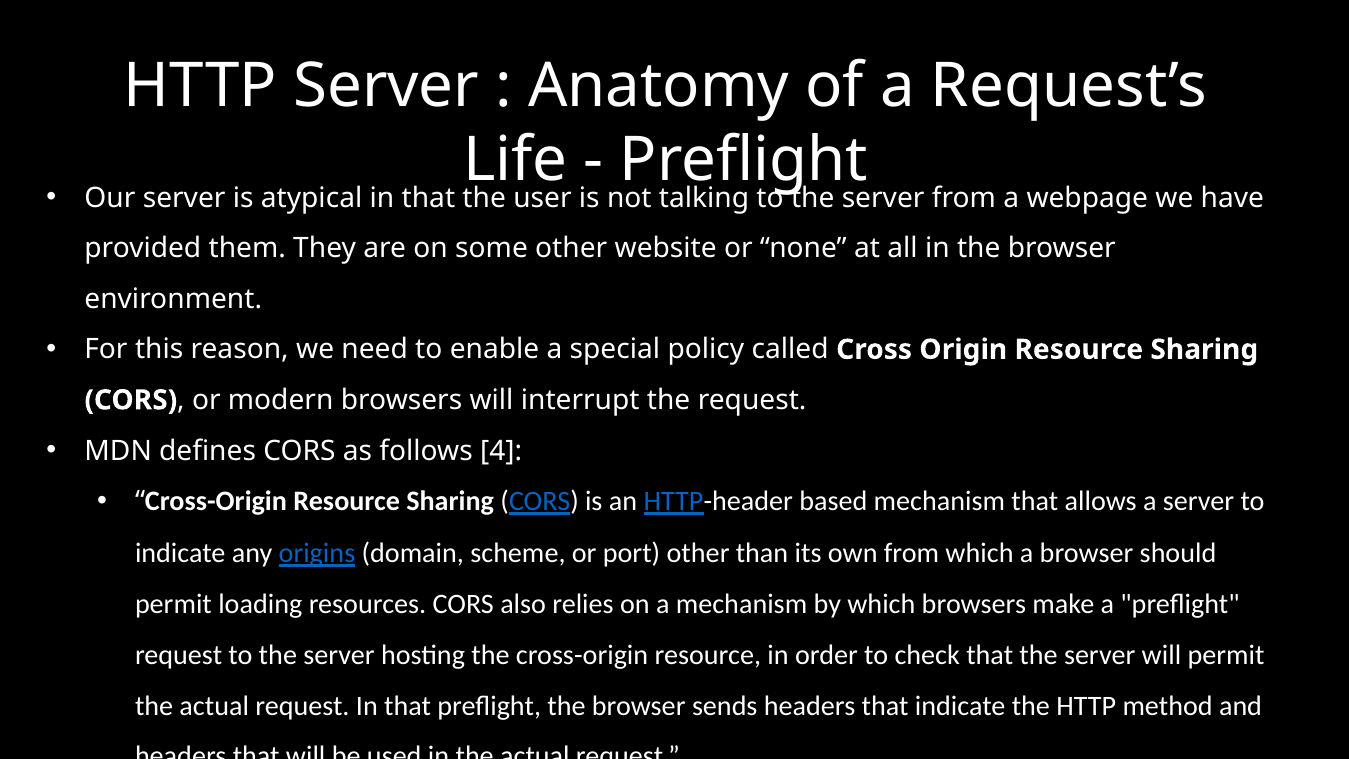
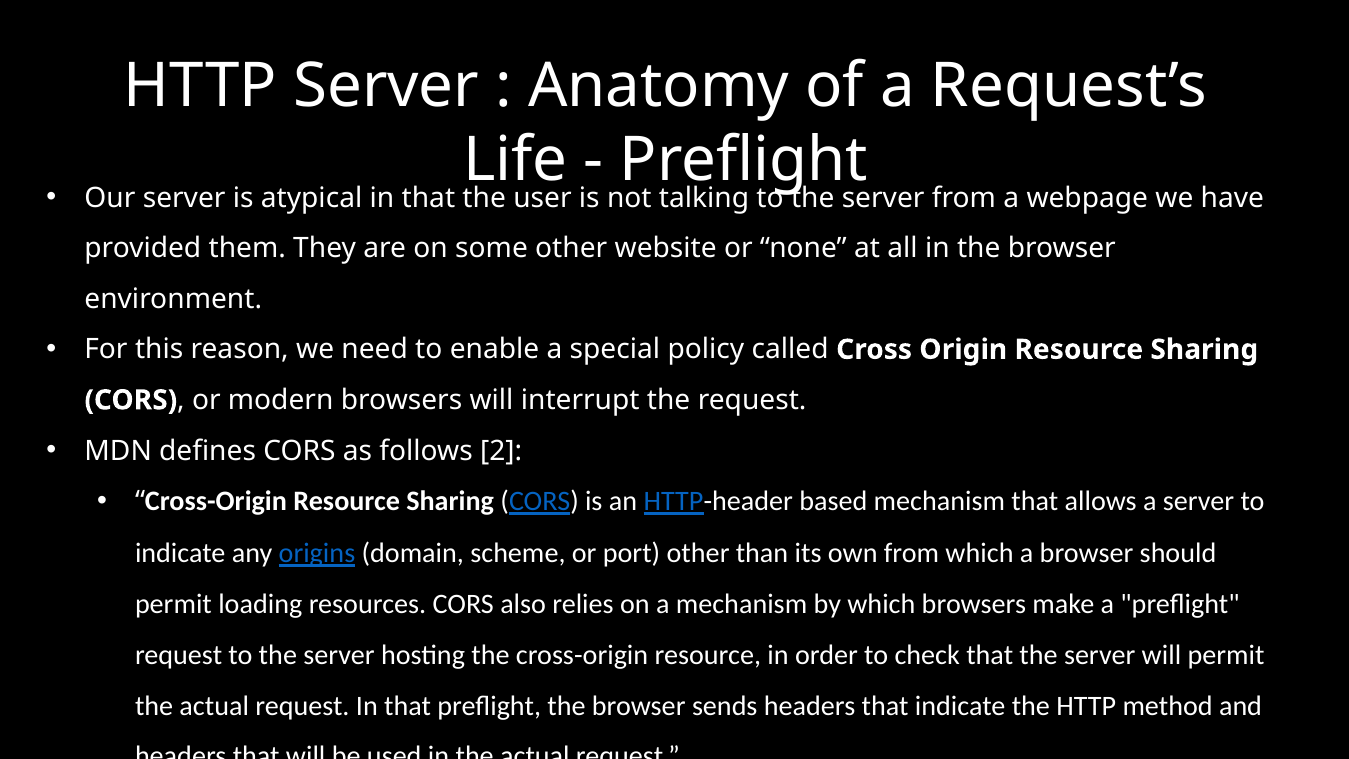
4: 4 -> 2 (501, 451)
